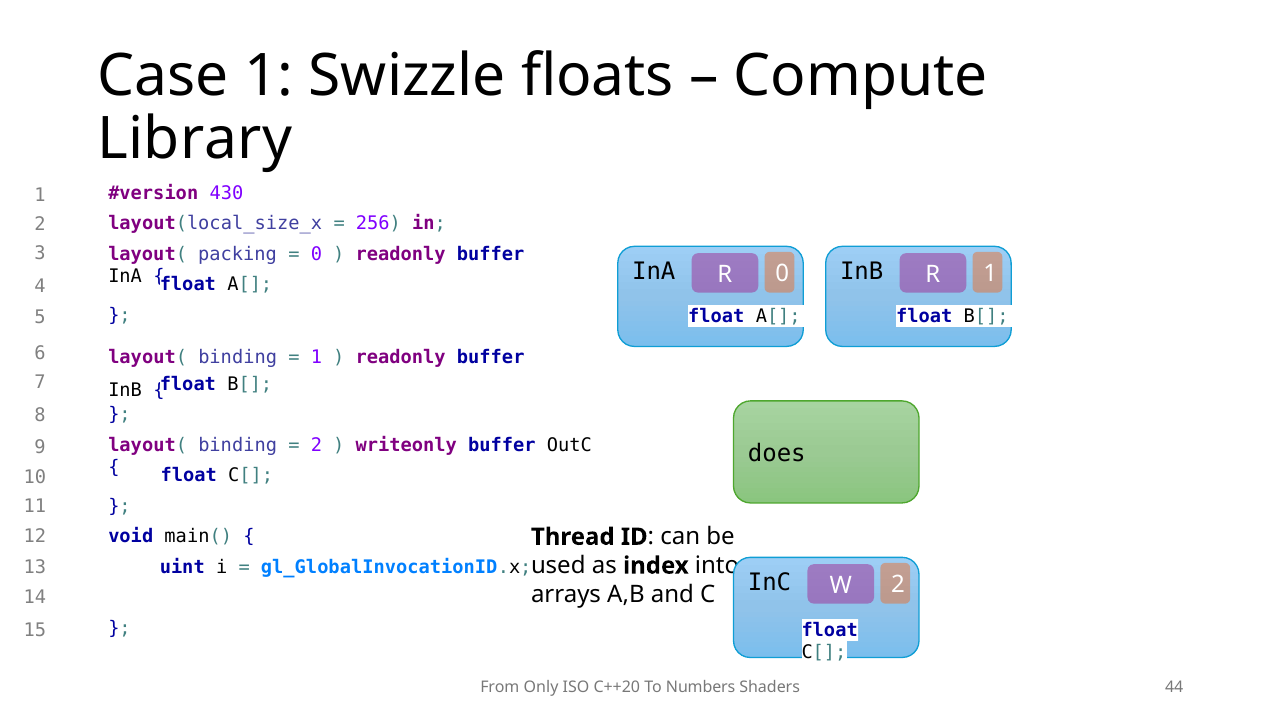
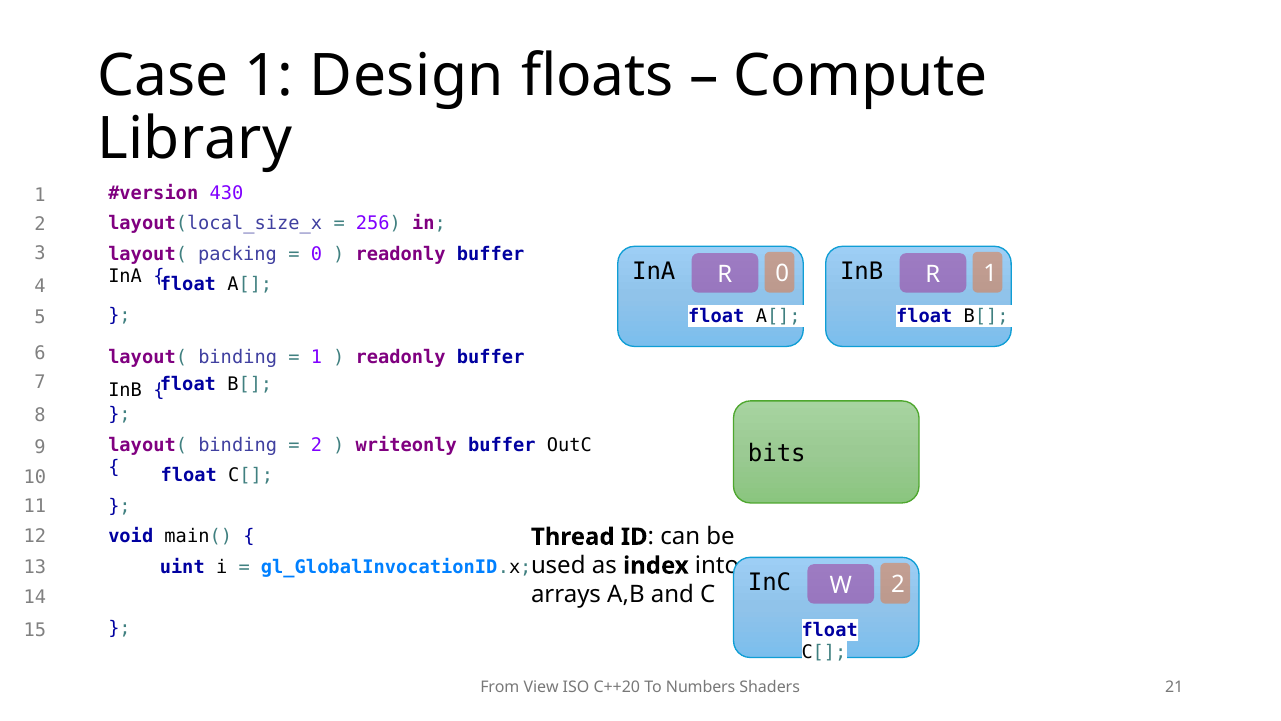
Swizzle: Swizzle -> Design (407, 76)
does: does -> bits (777, 453)
Only: Only -> View (541, 687)
44: 44 -> 21 (1174, 687)
